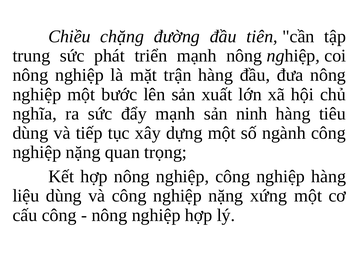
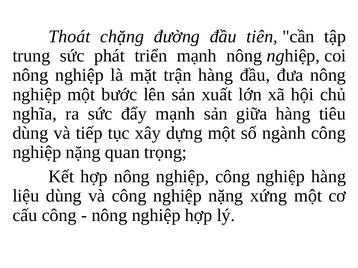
Chiều: Chiều -> Thoát (69, 37)
ninh: ninh -> giữa (252, 114)
